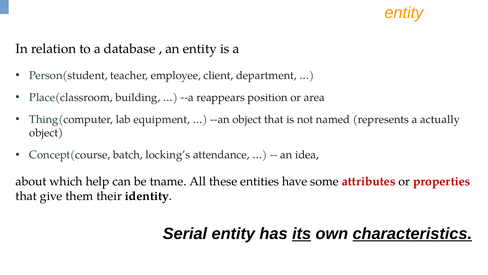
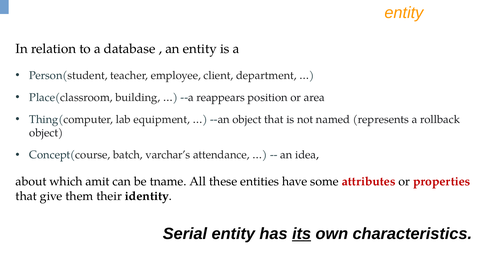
actually: actually -> rollback (440, 119)
locking’s: locking’s -> varchar’s (168, 155)
help: help -> amit (98, 181)
characteristics underline: present -> none (412, 233)
